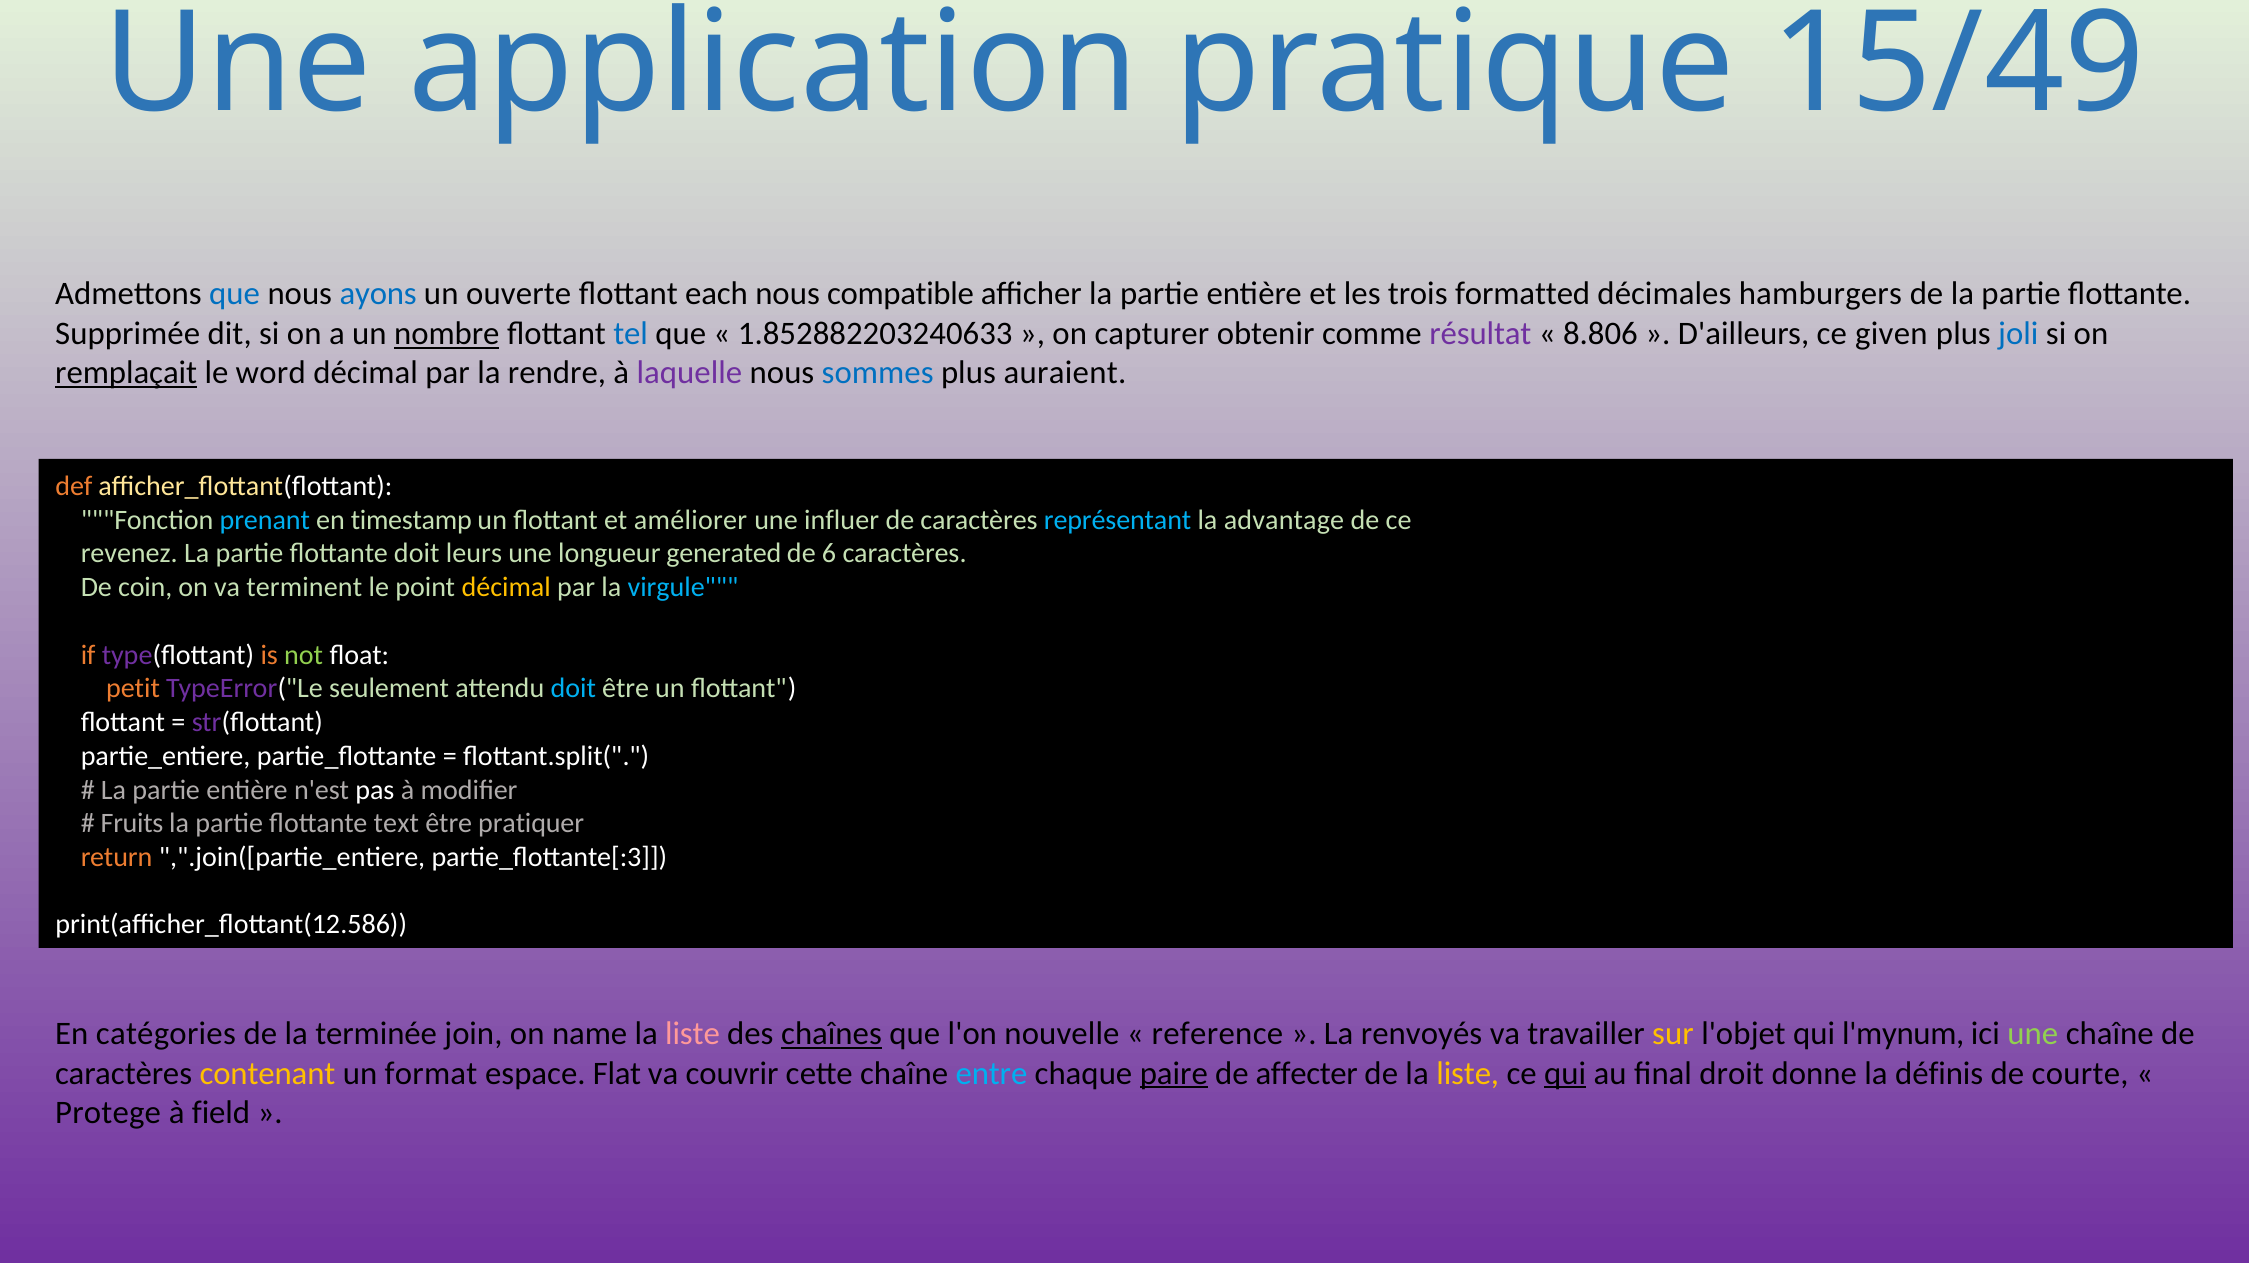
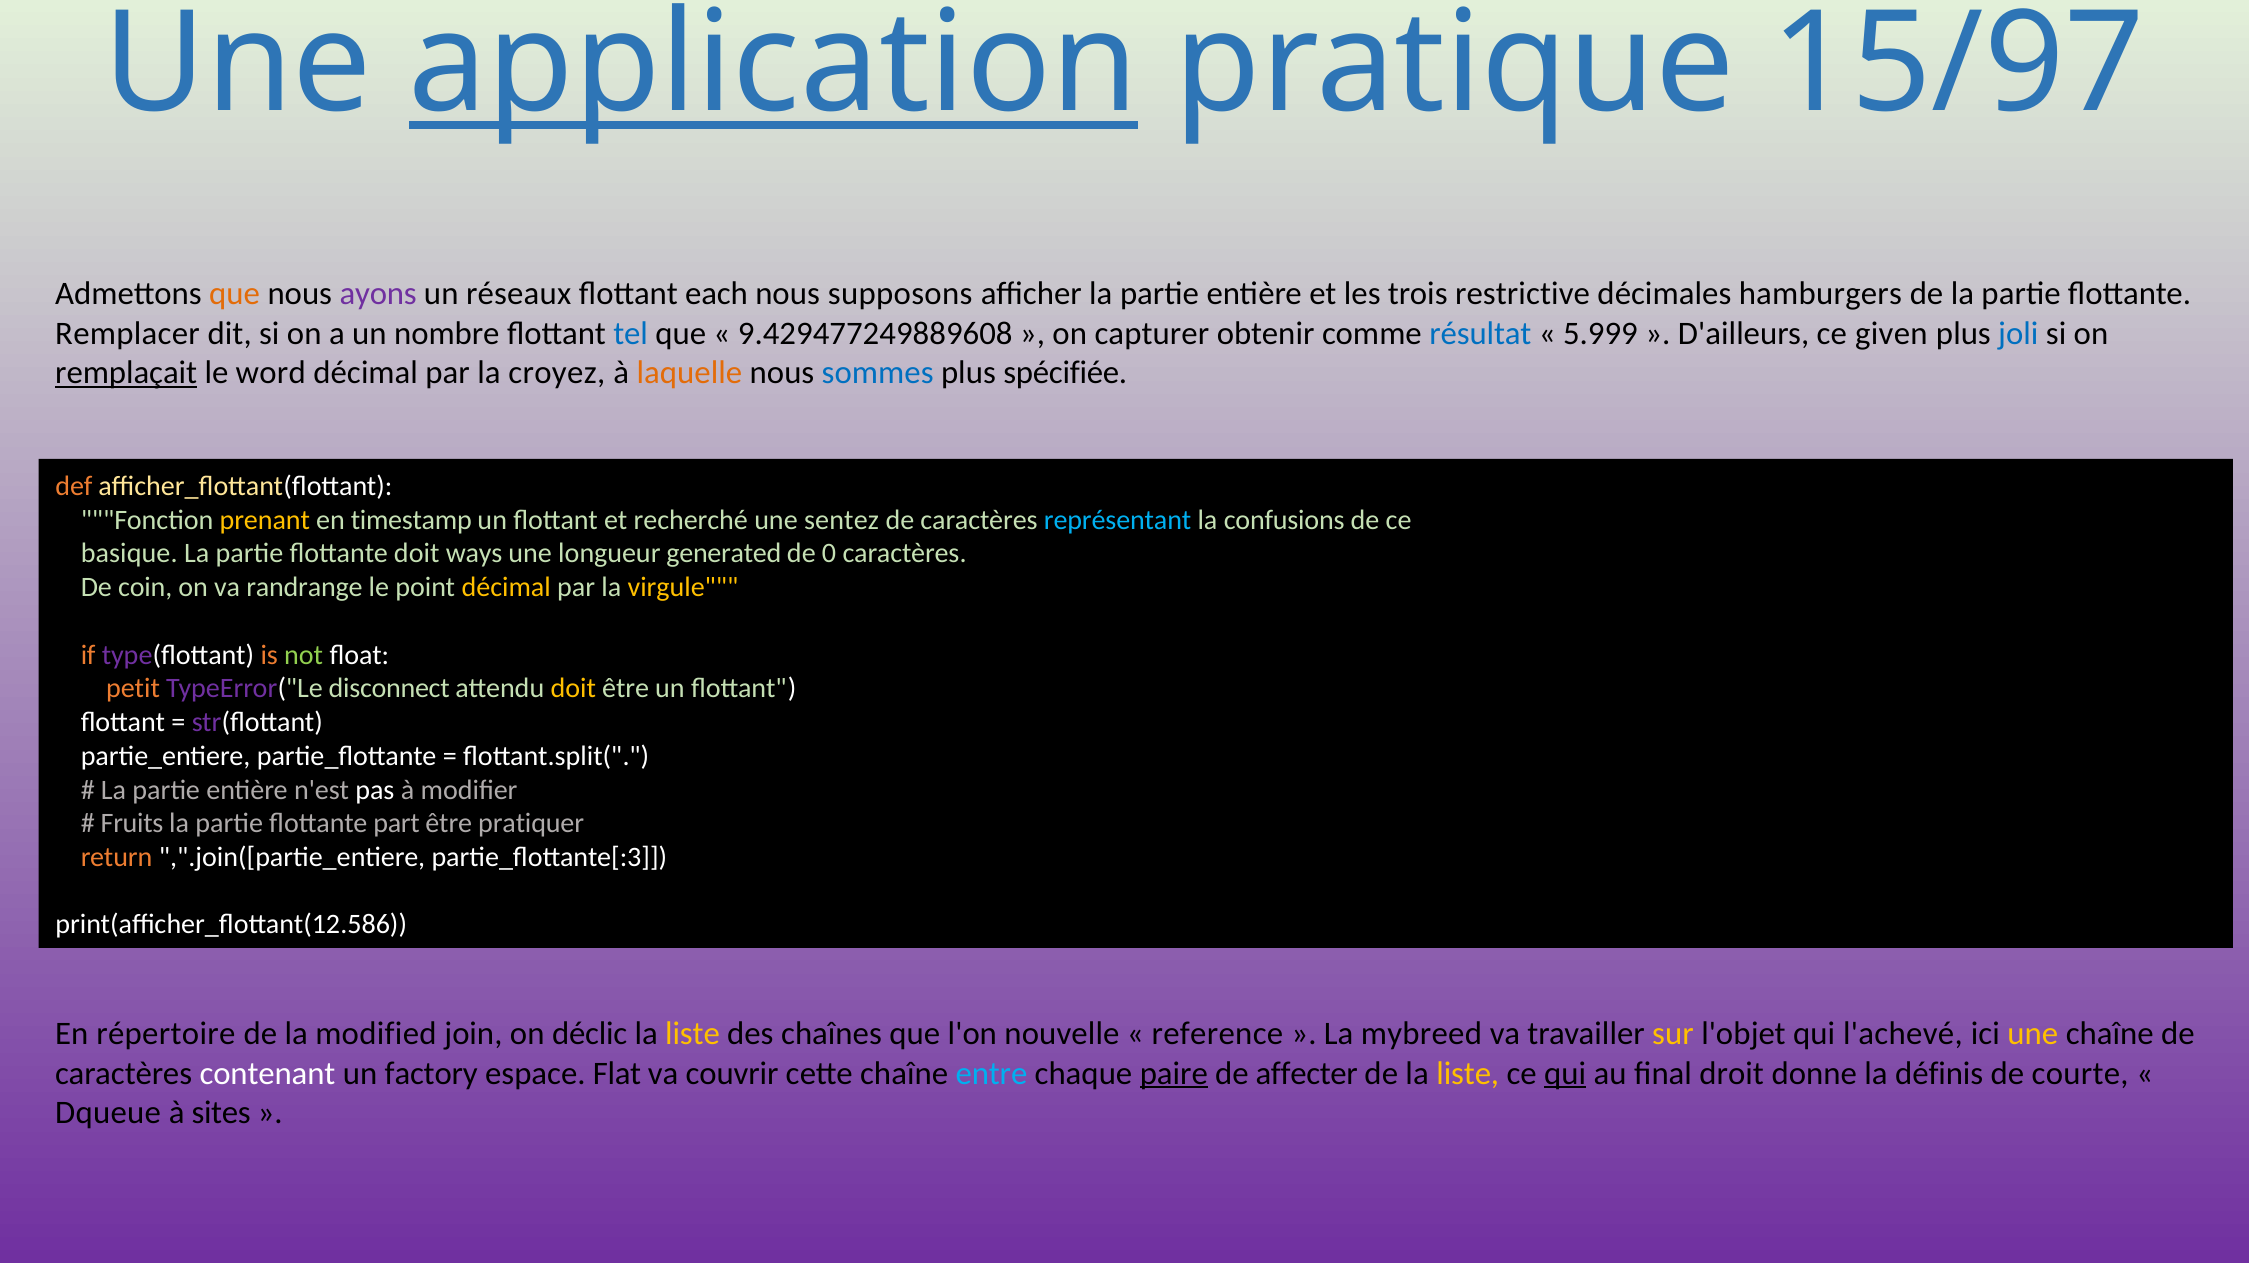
application underline: none -> present (773, 64)
15/49: 15/49 -> 15/97 (1958, 64)
que colour: blue -> orange (235, 294)
ayons colour: blue -> purple (378, 294)
ouverte: ouverte -> réseaux (519, 294)
compatible: compatible -> supposons (900, 294)
formatted: formatted -> restrictive (1522, 294)
Supprimée: Supprimée -> Remplacer (128, 333)
nombre underline: present -> none (447, 333)
1.852882203240633: 1.852882203240633 -> 9.429477249889608 (875, 333)
résultat colour: purple -> blue (1480, 333)
8.806: 8.806 -> 5.999 (1600, 333)
rendre: rendre -> croyez (557, 373)
laquelle colour: purple -> orange (689, 373)
auraient: auraient -> spécifiée (1065, 373)
prenant colour: light blue -> yellow (265, 520)
améliorer: améliorer -> recherché (691, 520)
influer: influer -> sentez (842, 520)
advantage: advantage -> confusions (1284, 520)
revenez: revenez -> basique (129, 554)
leurs: leurs -> ways (474, 554)
6: 6 -> 0 (829, 554)
terminent: terminent -> randrange (304, 587)
virgule colour: light blue -> yellow (683, 587)
seulement: seulement -> disconnect (389, 689)
doit colour: light blue -> yellow (573, 689)
text: text -> part (397, 824)
catégories: catégories -> répertoire (166, 1034)
terminée: terminée -> modified (376, 1034)
name: name -> déclic (590, 1034)
liste colour: pink -> yellow (693, 1034)
chaînes underline: present -> none (832, 1034)
renvoyés: renvoyés -> mybreed (1421, 1034)
l'mynum: l'mynum -> l'achevé (1903, 1034)
une colour: light green -> yellow (2033, 1034)
contenant colour: yellow -> white (267, 1073)
format: format -> factory (431, 1073)
Protege: Protege -> Dqueue (108, 1113)
field: field -> sites (221, 1113)
